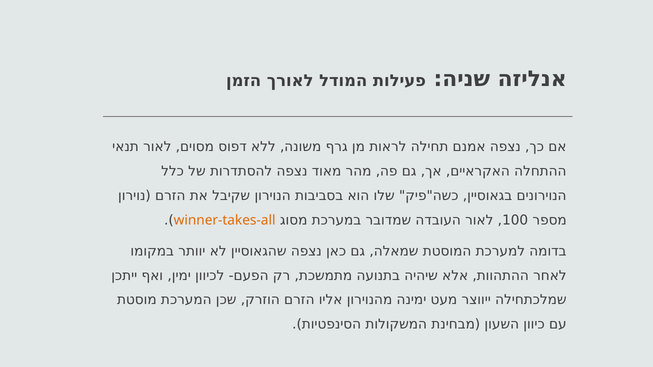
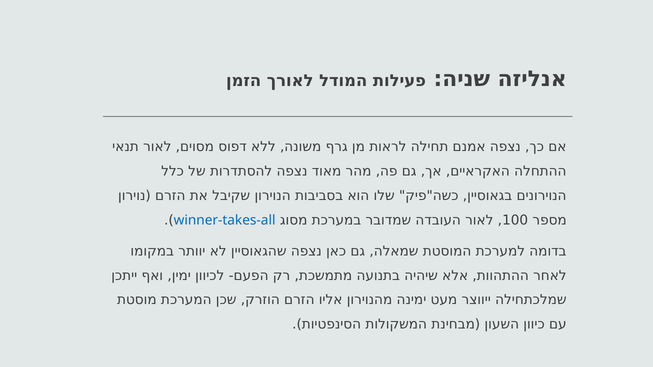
winner-takes-all colour: orange -> blue (225, 220)
